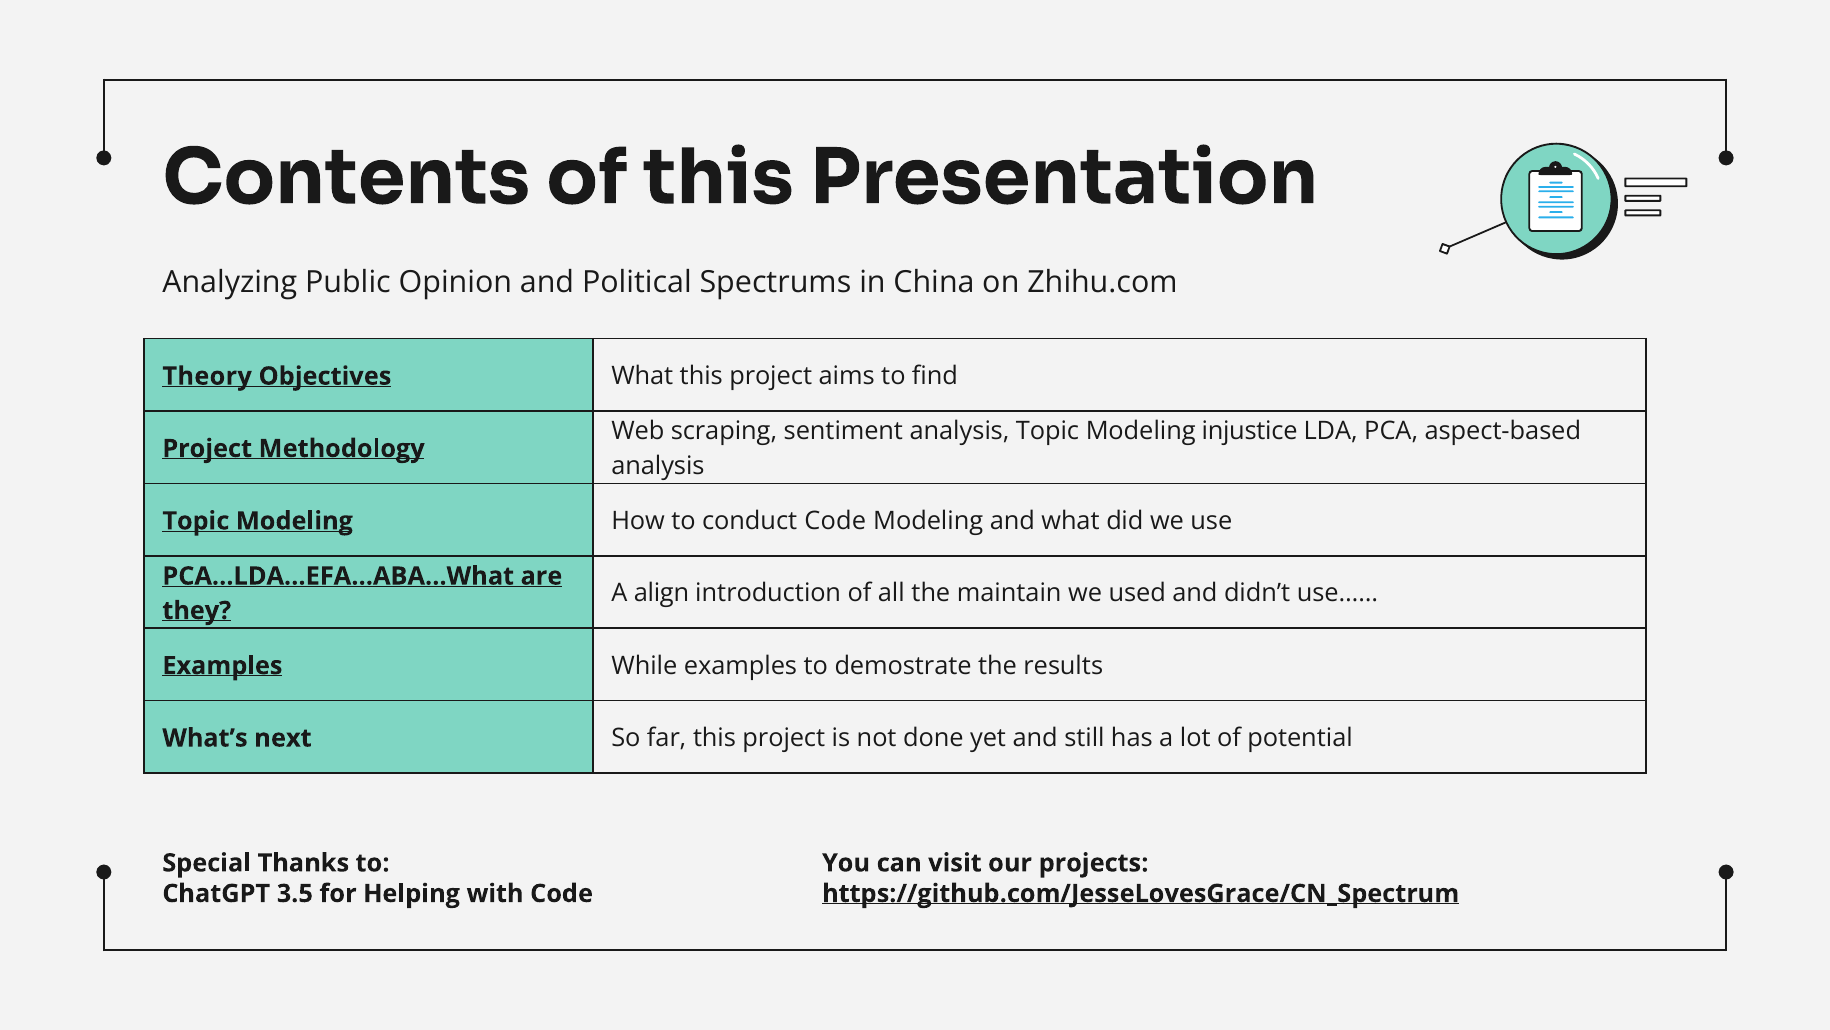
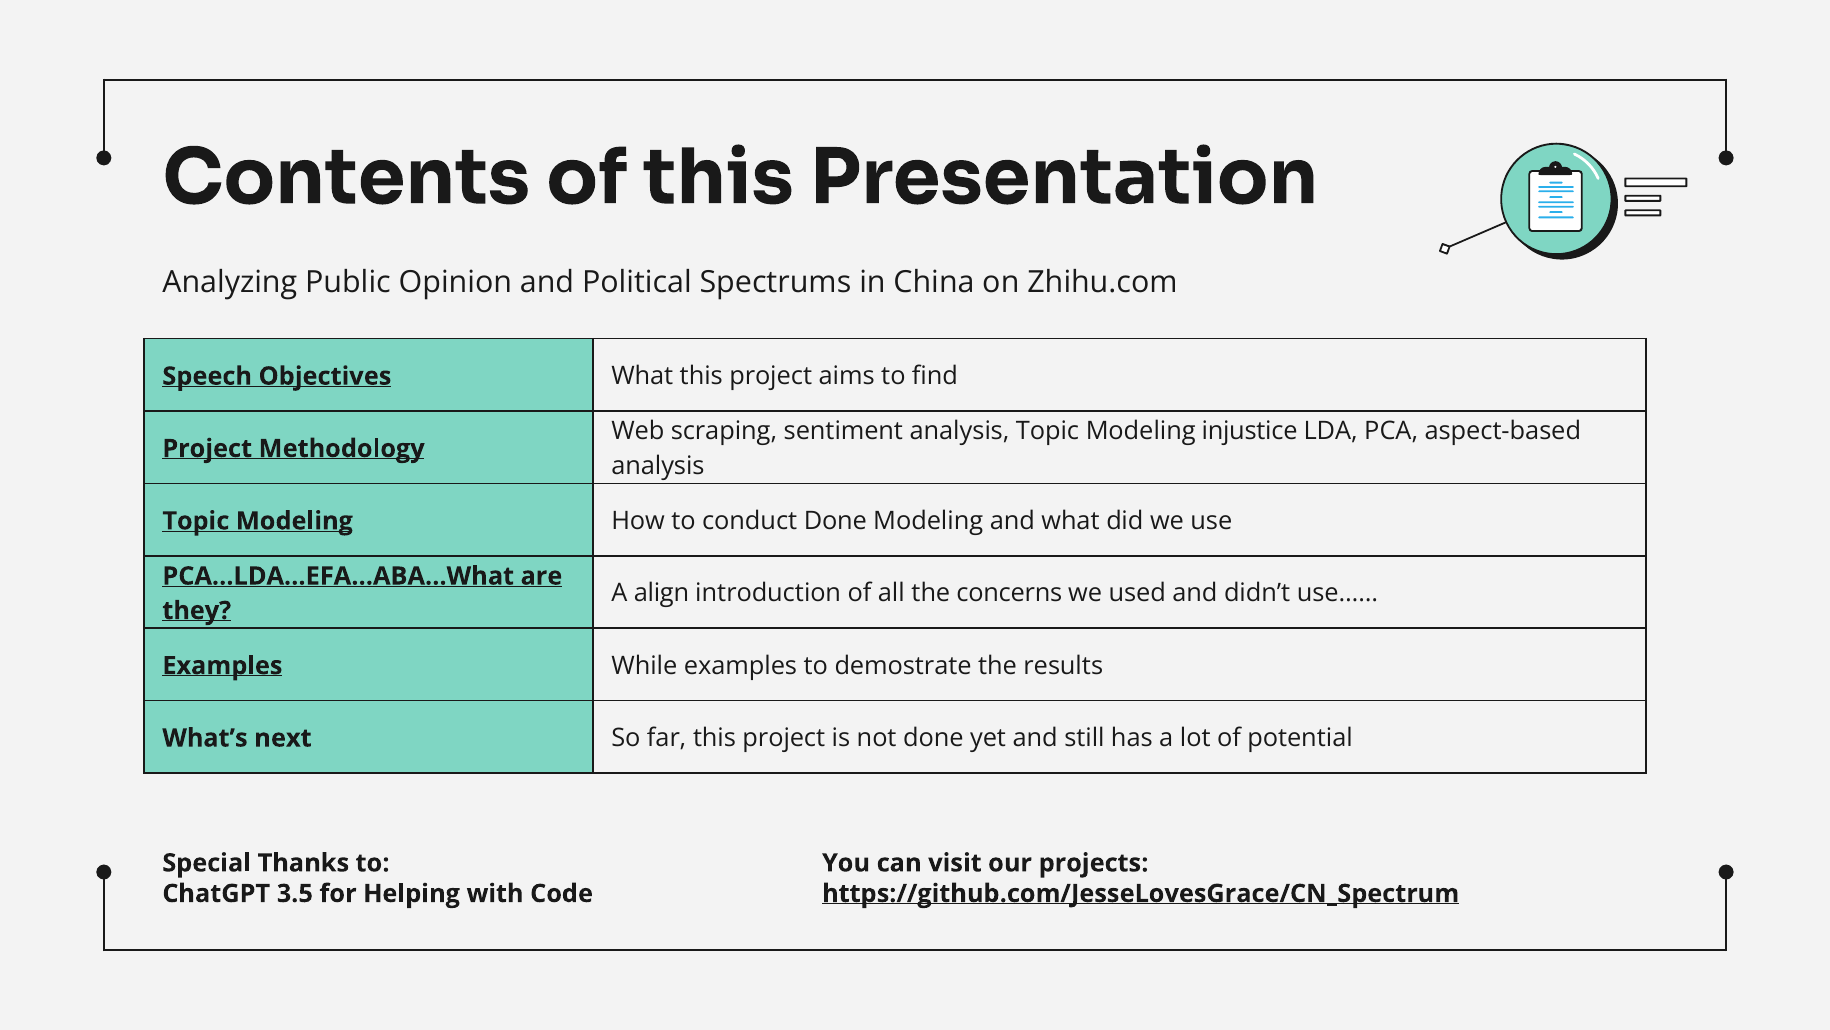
Theory: Theory -> Speech (207, 376)
conduct Code: Code -> Done (835, 521)
maintain: maintain -> concerns (1009, 593)
